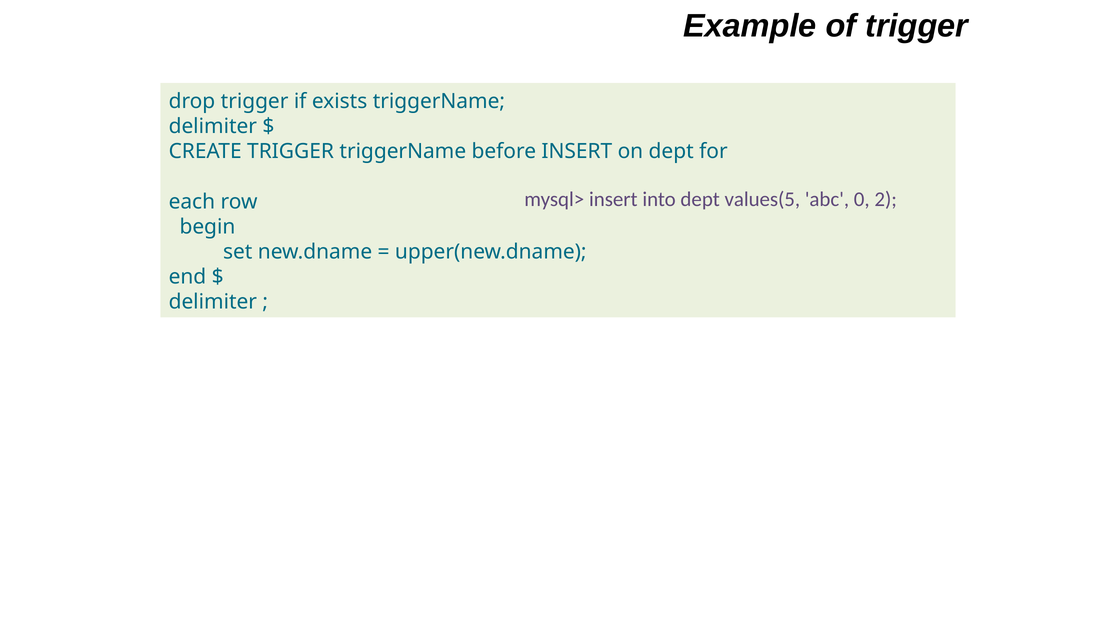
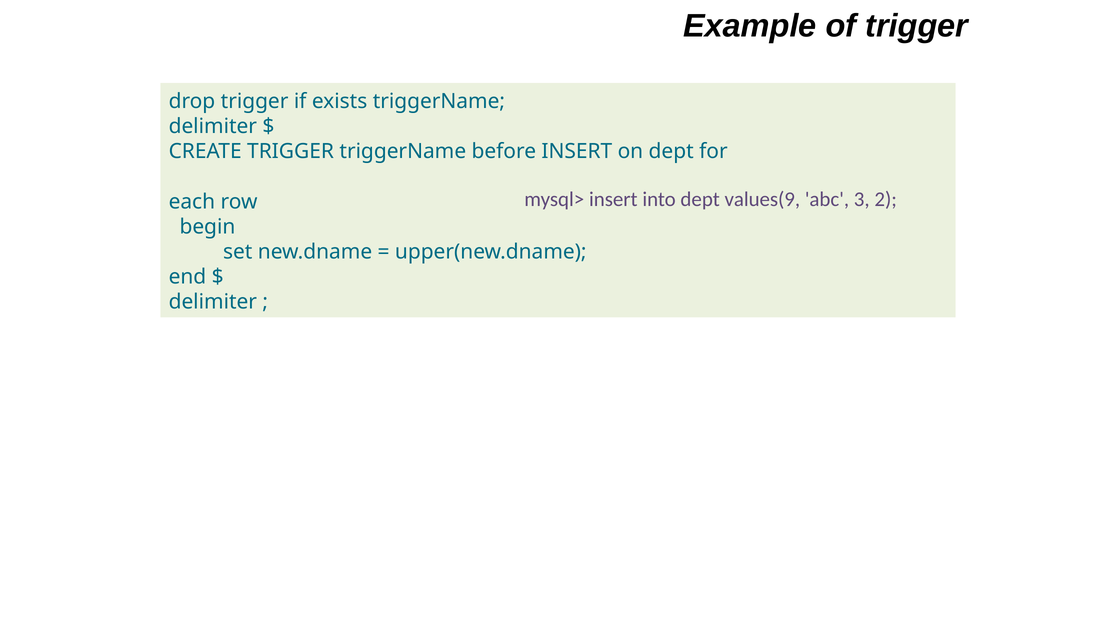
values(5: values(5 -> values(9 (762, 199)
0: 0 -> 3 (862, 199)
